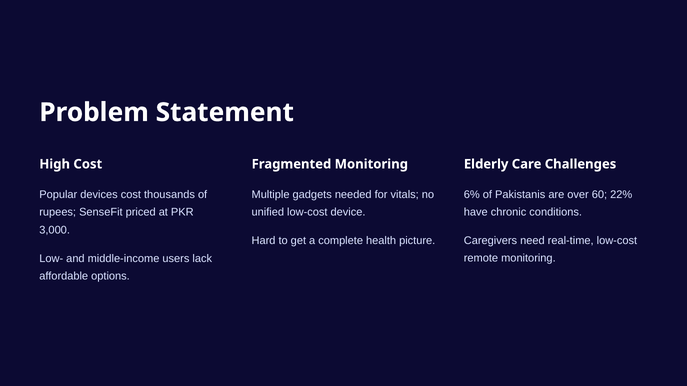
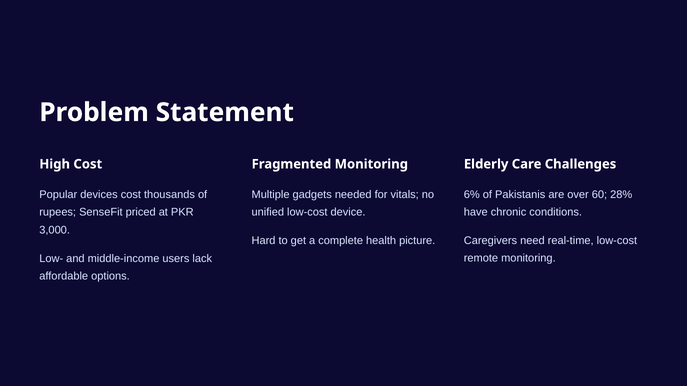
22%: 22% -> 28% (621, 195)
